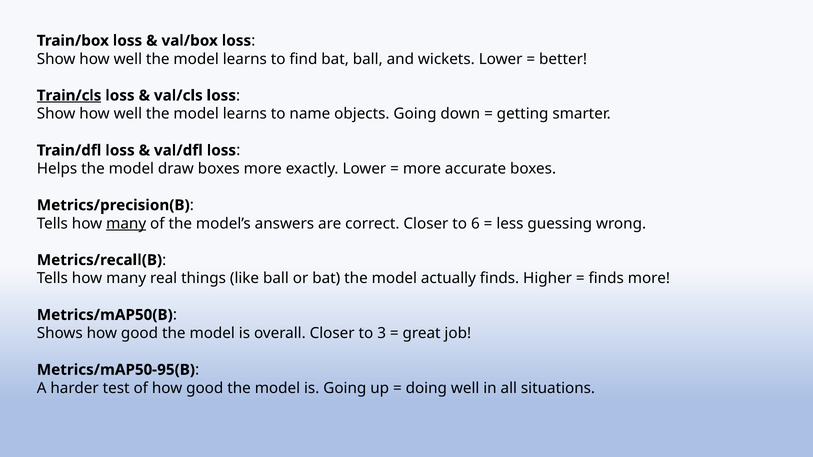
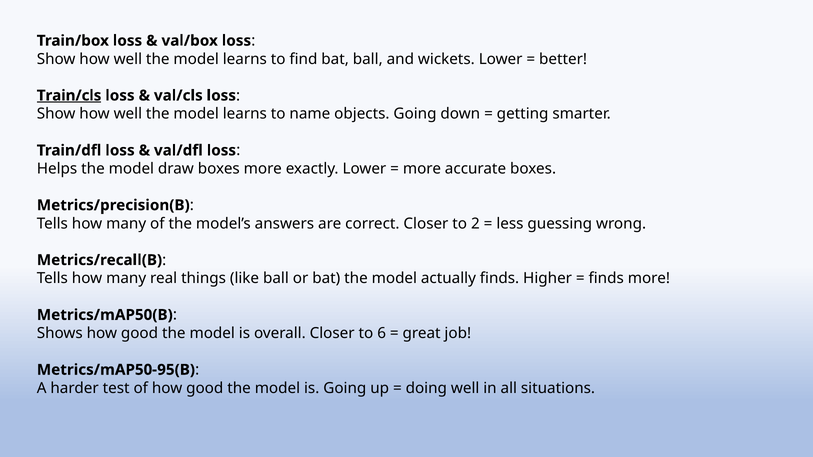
many underline: present -> none (126, 224)
6: 6 -> 2 (475, 224)
3: 3 -> 6 (382, 333)
